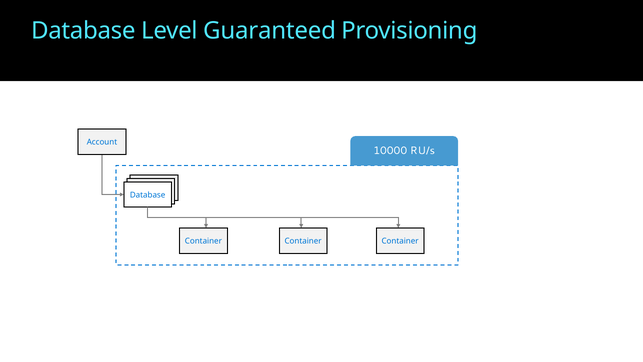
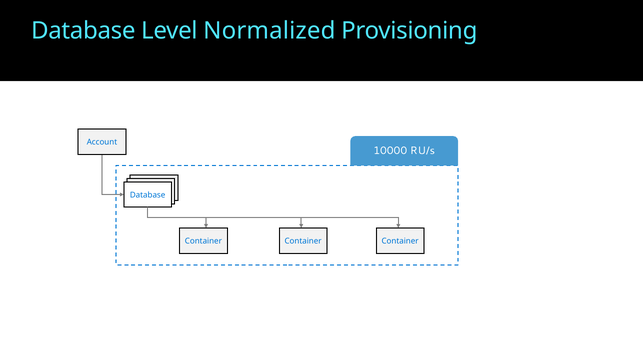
Guaranteed: Guaranteed -> Normalized (269, 31)
